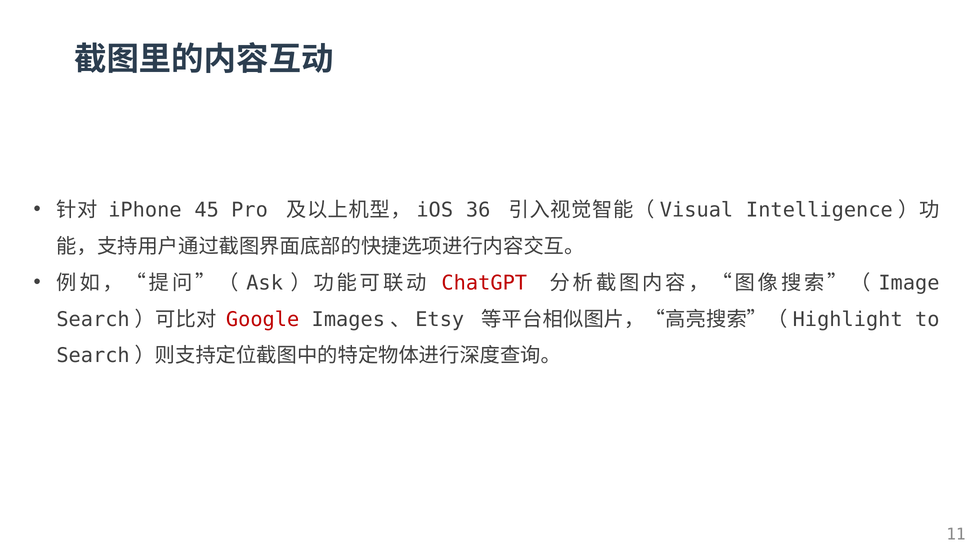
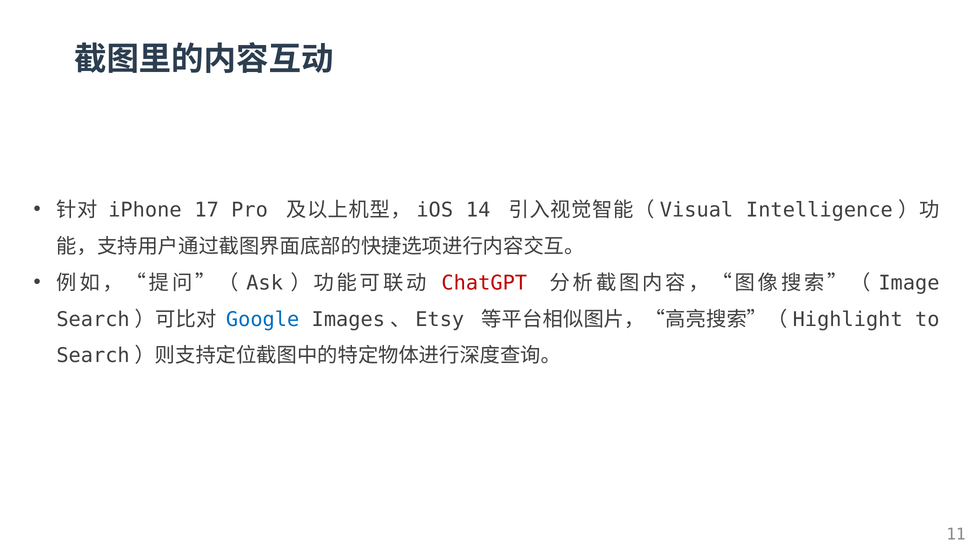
45: 45 -> 17 (207, 210)
36: 36 -> 14 (478, 210)
Google colour: red -> blue (263, 320)
